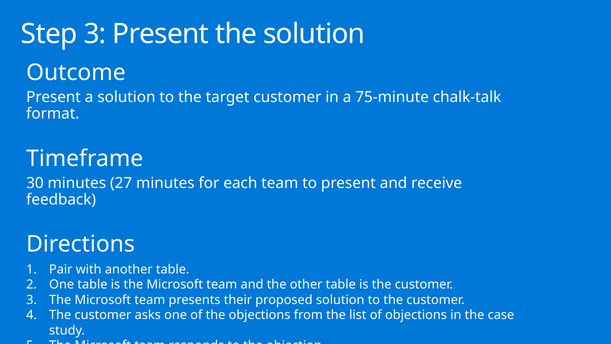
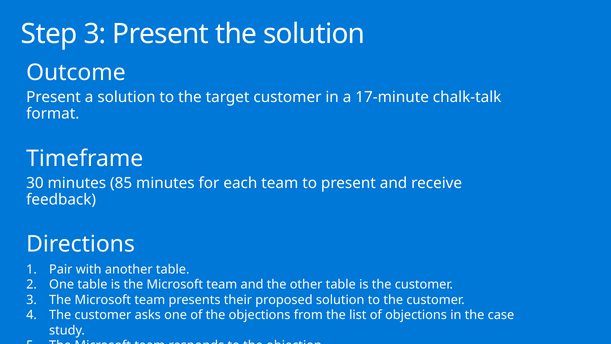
75-minute: 75-minute -> 17-minute (392, 97)
27: 27 -> 85 (121, 183)
